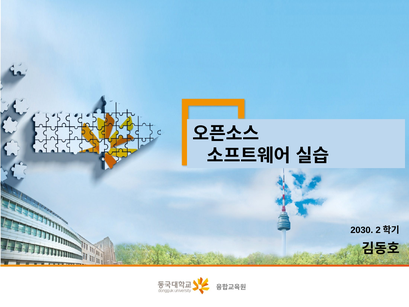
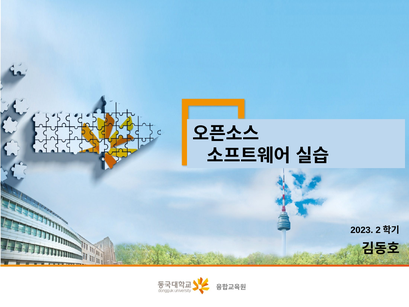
2030: 2030 -> 2023 (362, 230)
